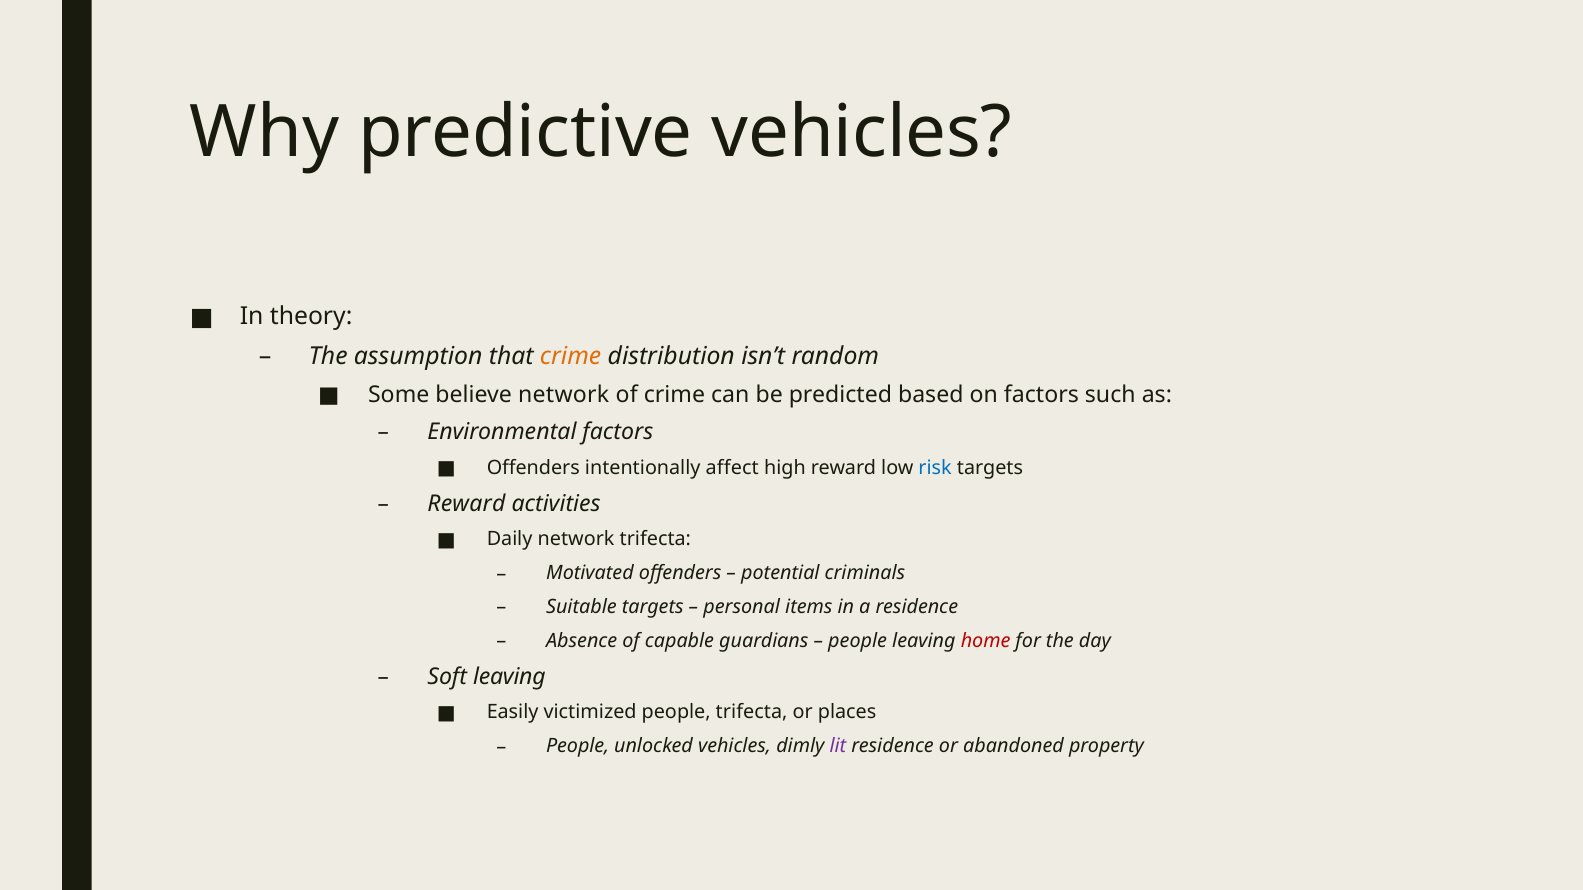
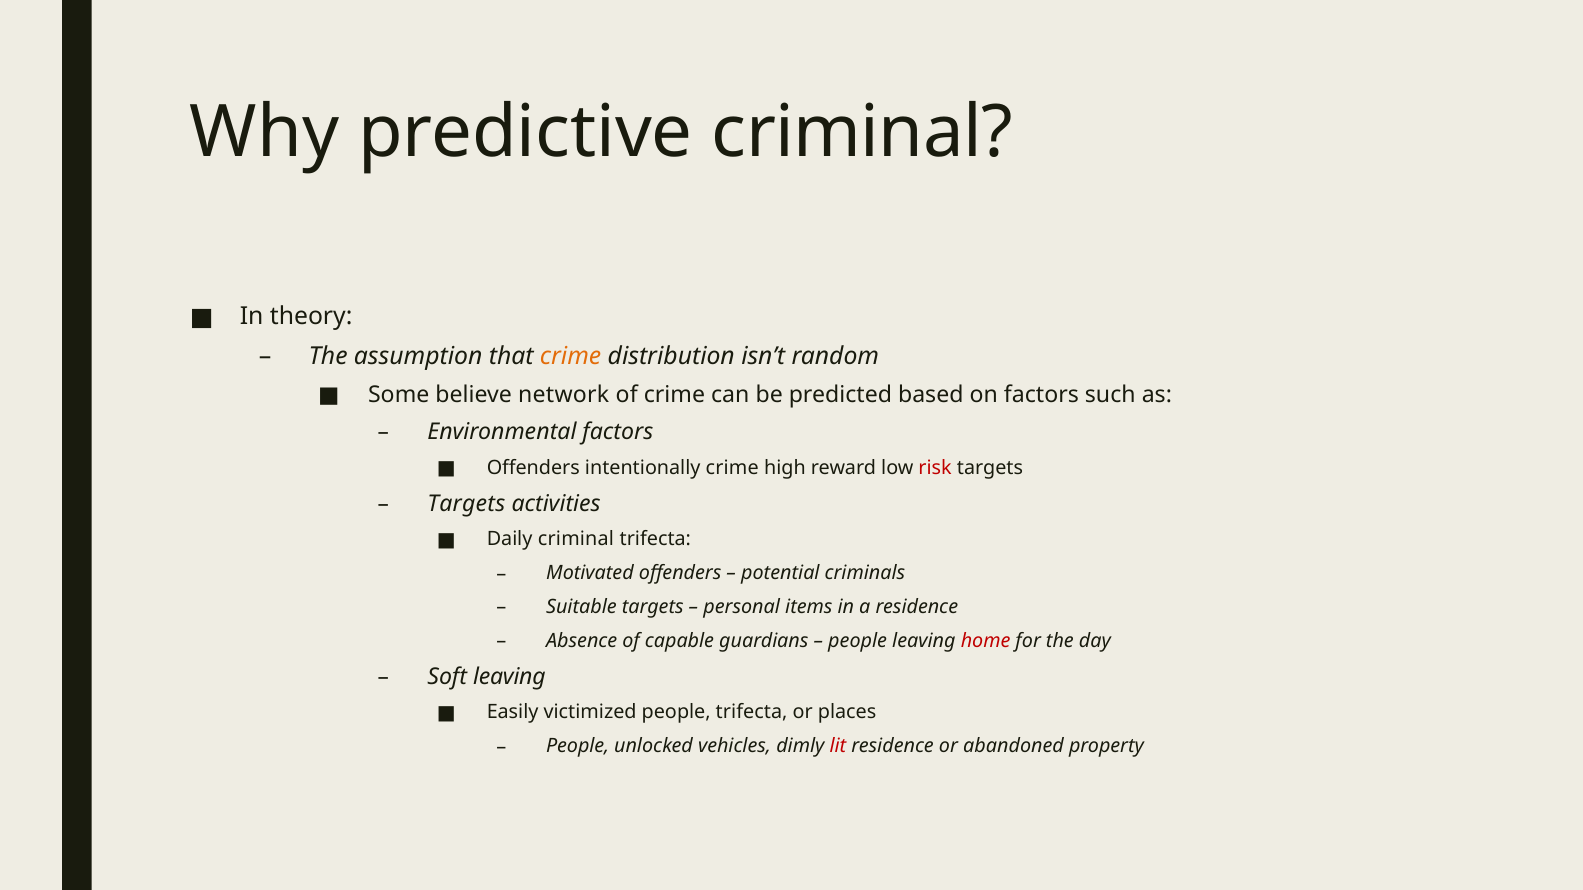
predictive vehicles: vehicles -> criminal (862, 133)
intentionally affect: affect -> crime (732, 468)
risk colour: blue -> red (935, 468)
Reward: Reward -> Targets (466, 504)
Daily network: network -> criminal (576, 540)
lit colour: purple -> red (838, 747)
